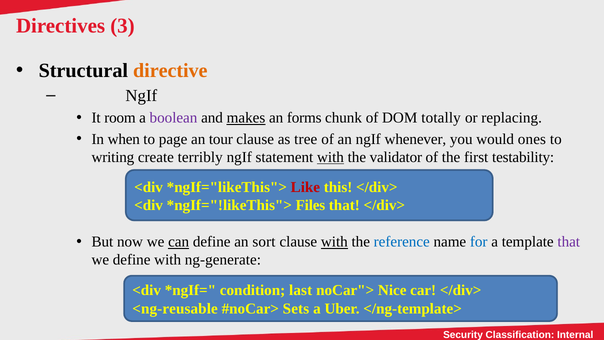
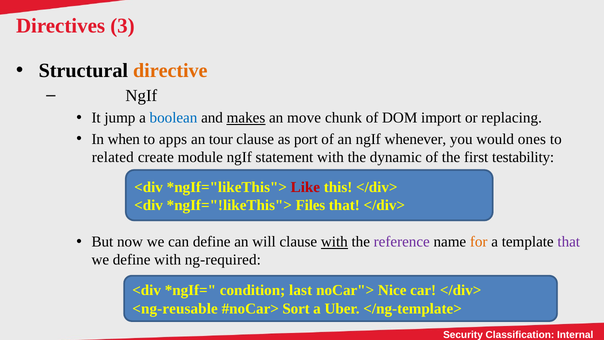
room: room -> jump (120, 118)
boolean colour: purple -> blue (173, 118)
forms: forms -> move (304, 118)
totally: totally -> import (441, 118)
page: page -> apps (173, 139)
tree: tree -> port (306, 139)
writing: writing -> related (113, 157)
terribly: terribly -> module (200, 157)
with underline: present -> none (330, 157)
validator: validator -> dynamic (396, 157)
can underline: present -> none (179, 242)
sort: sort -> will (264, 242)
reference colour: blue -> purple (402, 242)
for colour: blue -> orange (479, 242)
ng-generate: ng-generate -> ng-required (223, 260)
Sets: Sets -> Sort (296, 308)
